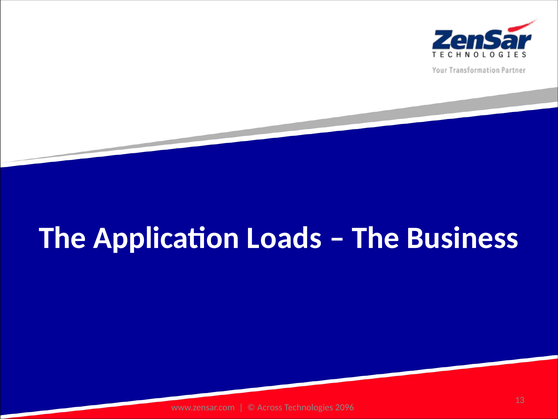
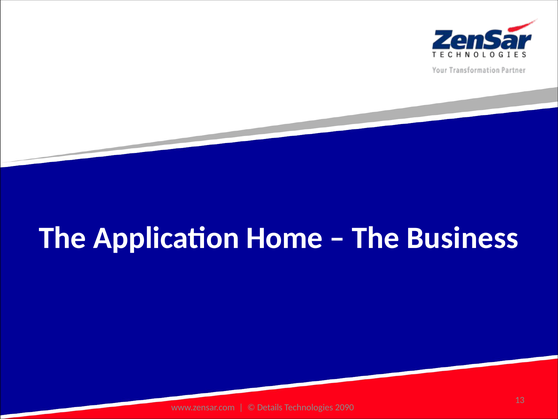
Loads: Loads -> Home (285, 238)
Across: Across -> Details (270, 407)
2096: 2096 -> 2090 (345, 407)
